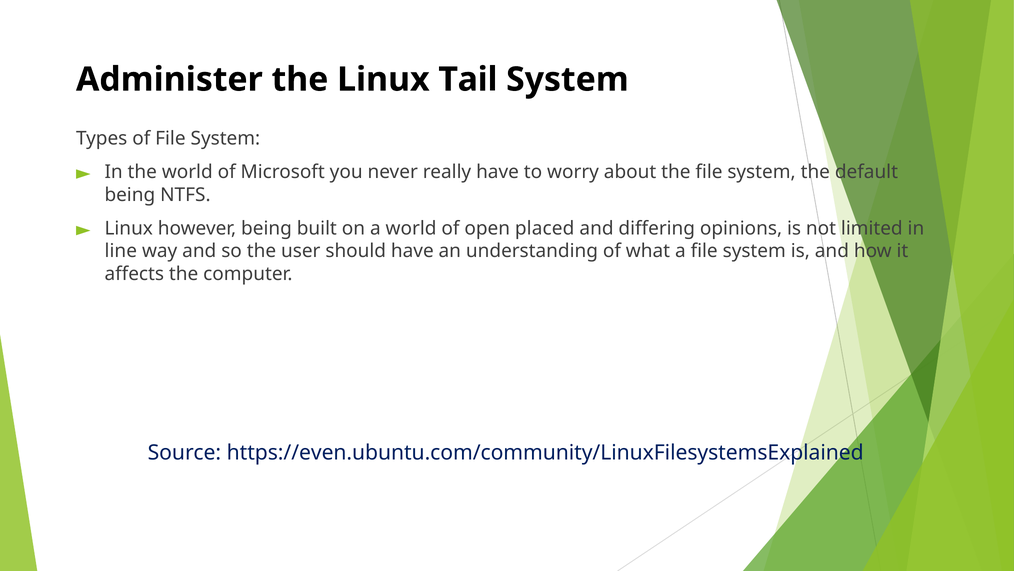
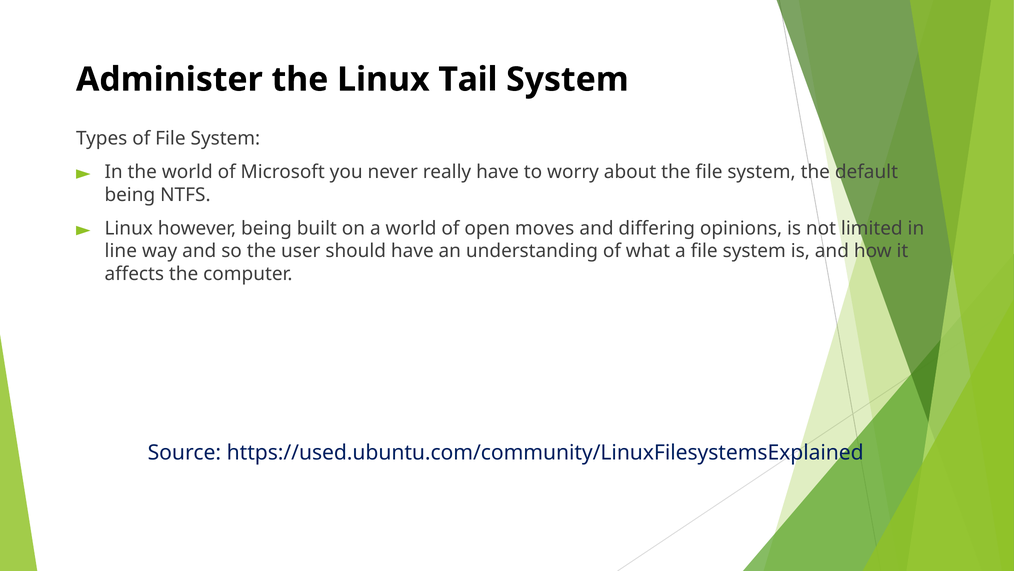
placed: placed -> moves (545, 228)
https://even.ubuntu.com/community/LinuxFilesystemsExplained: https://even.ubuntu.com/community/LinuxFilesystemsExplained -> https://used.ubuntu.com/community/LinuxFilesystemsExplained (545, 452)
